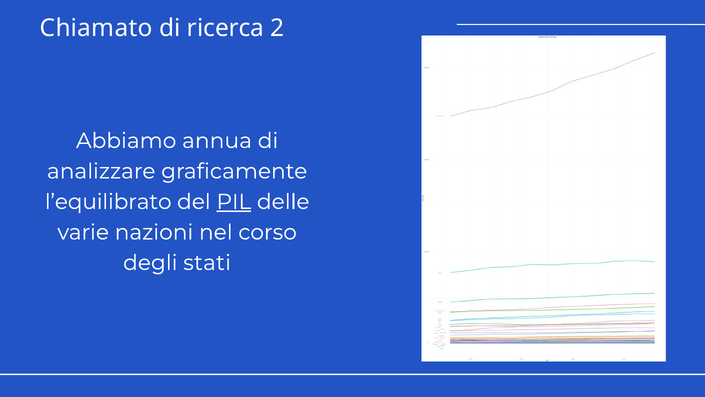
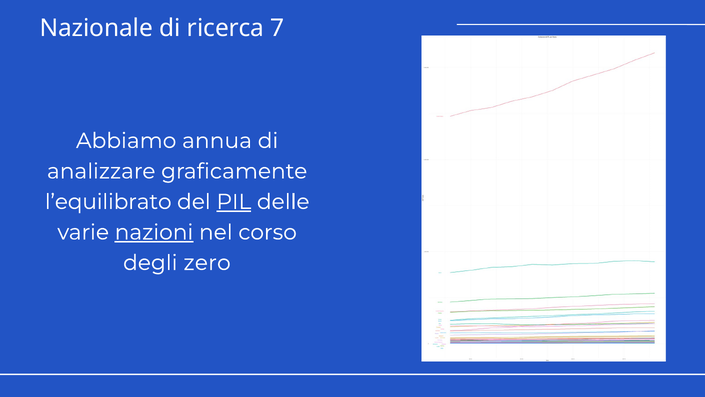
Chiamato: Chiamato -> Nazionale (96, 28)
2: 2 -> 7 (277, 28)
nazioni underline: none -> present (154, 232)
stati: stati -> zero (207, 263)
